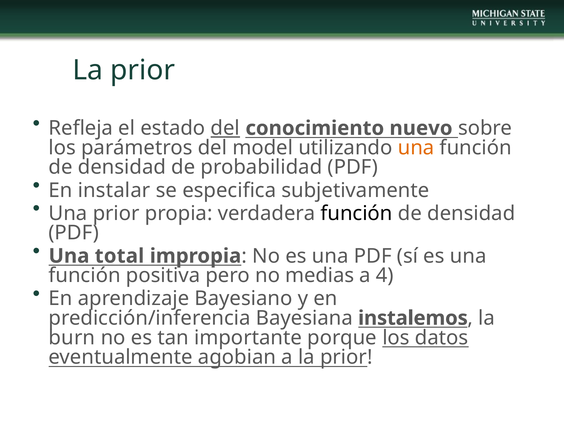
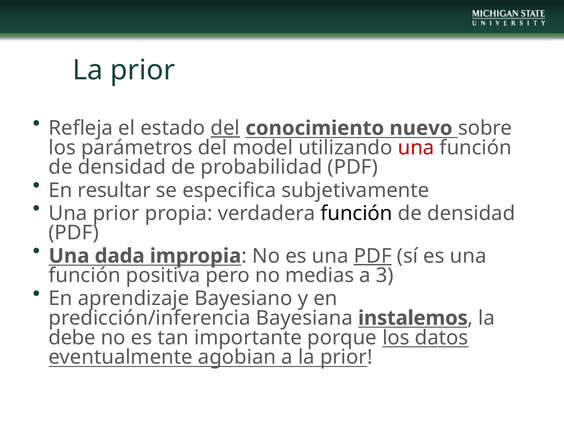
una colour: orange -> red (416, 148)
instalar: instalar -> resultar (114, 190)
total: total -> dada (120, 256)
PDF underline: none -> present (373, 256)
4: 4 -> 3 (385, 276)
burn: burn -> debe (72, 338)
